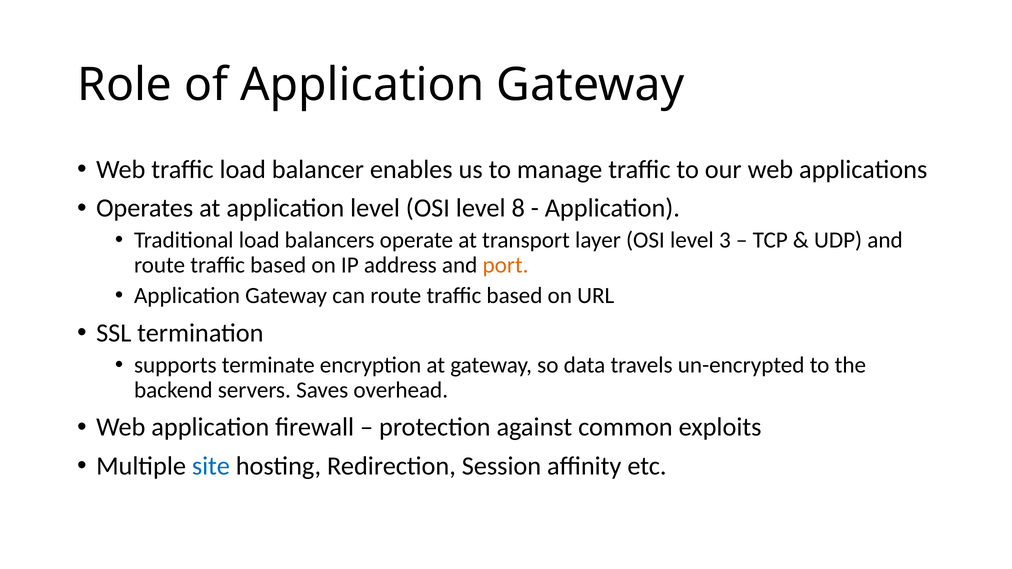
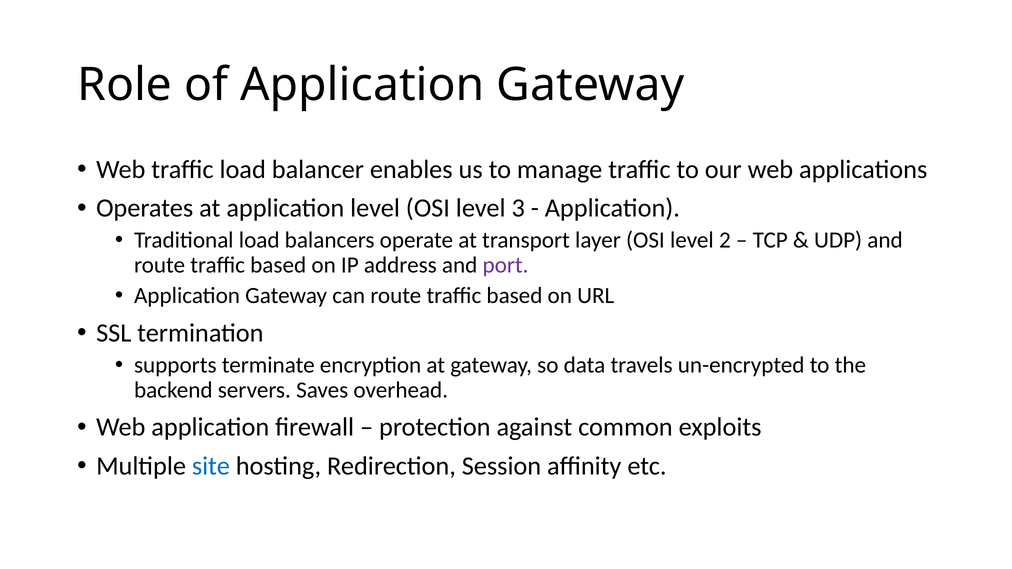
8: 8 -> 3 (518, 208)
3: 3 -> 2 (725, 240)
port colour: orange -> purple (506, 265)
